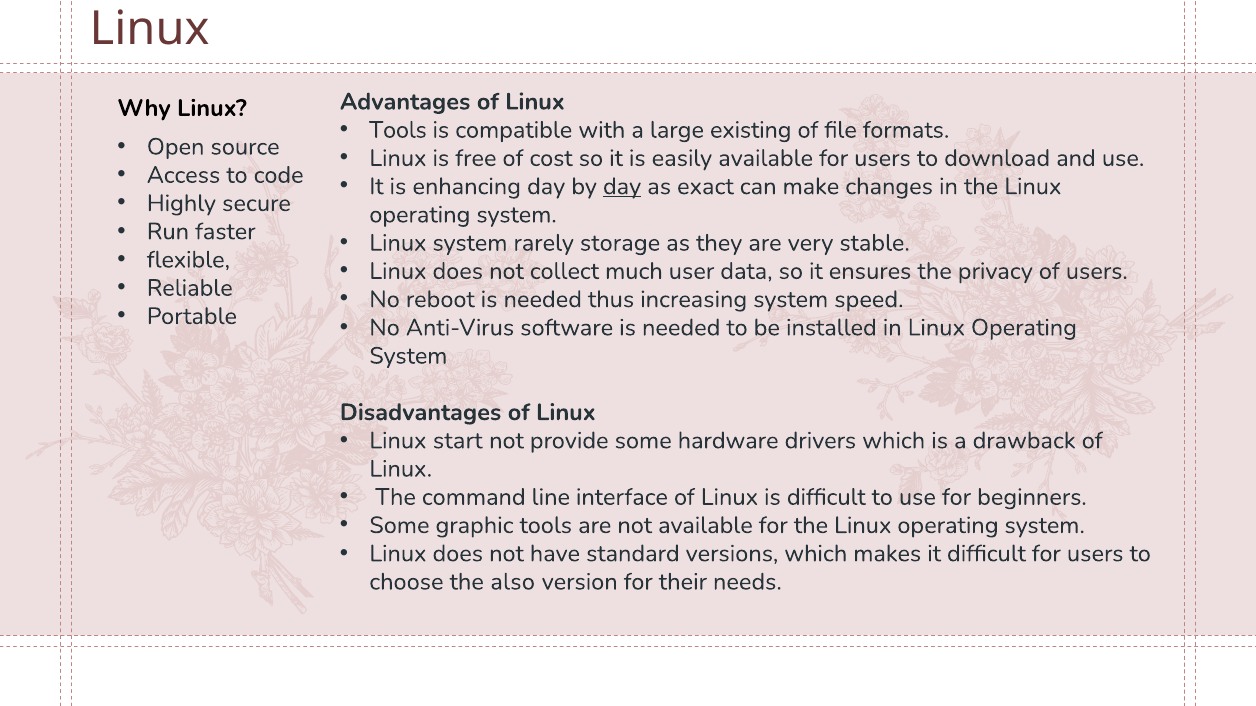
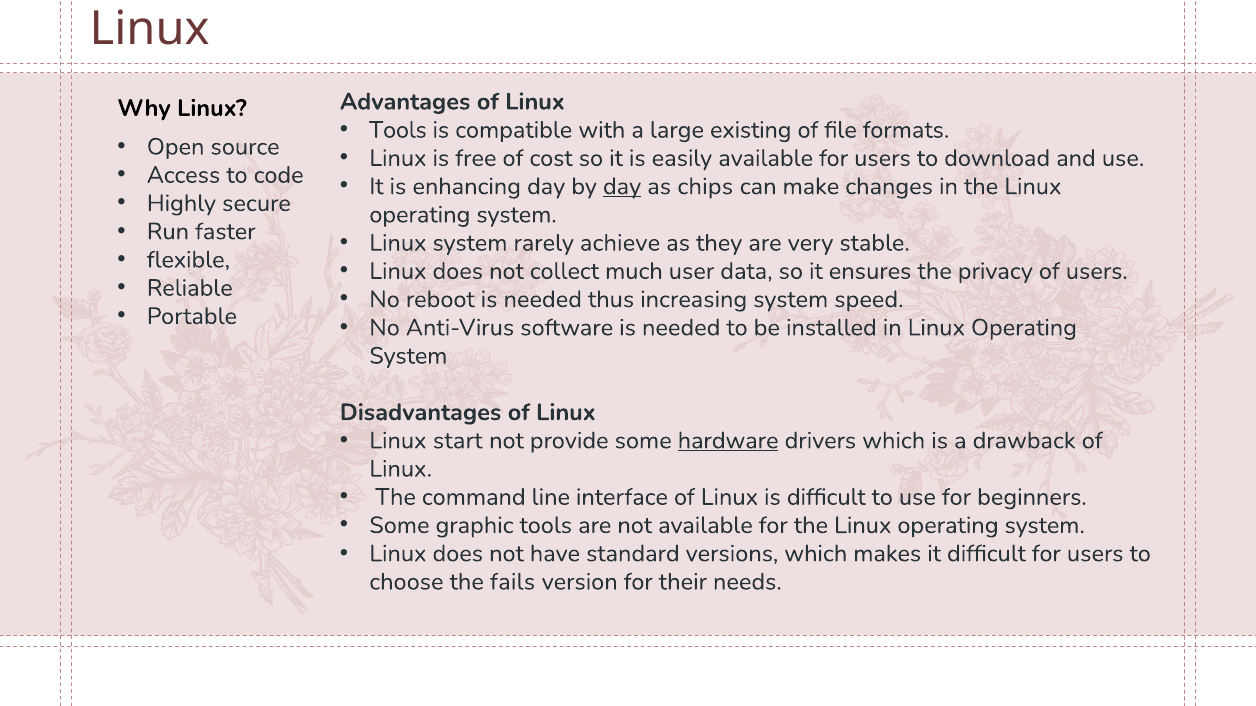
exact: exact -> chips (705, 187)
storage: storage -> achieve (620, 243)
hardware underline: none -> present (728, 441)
also: also -> fails (513, 582)
